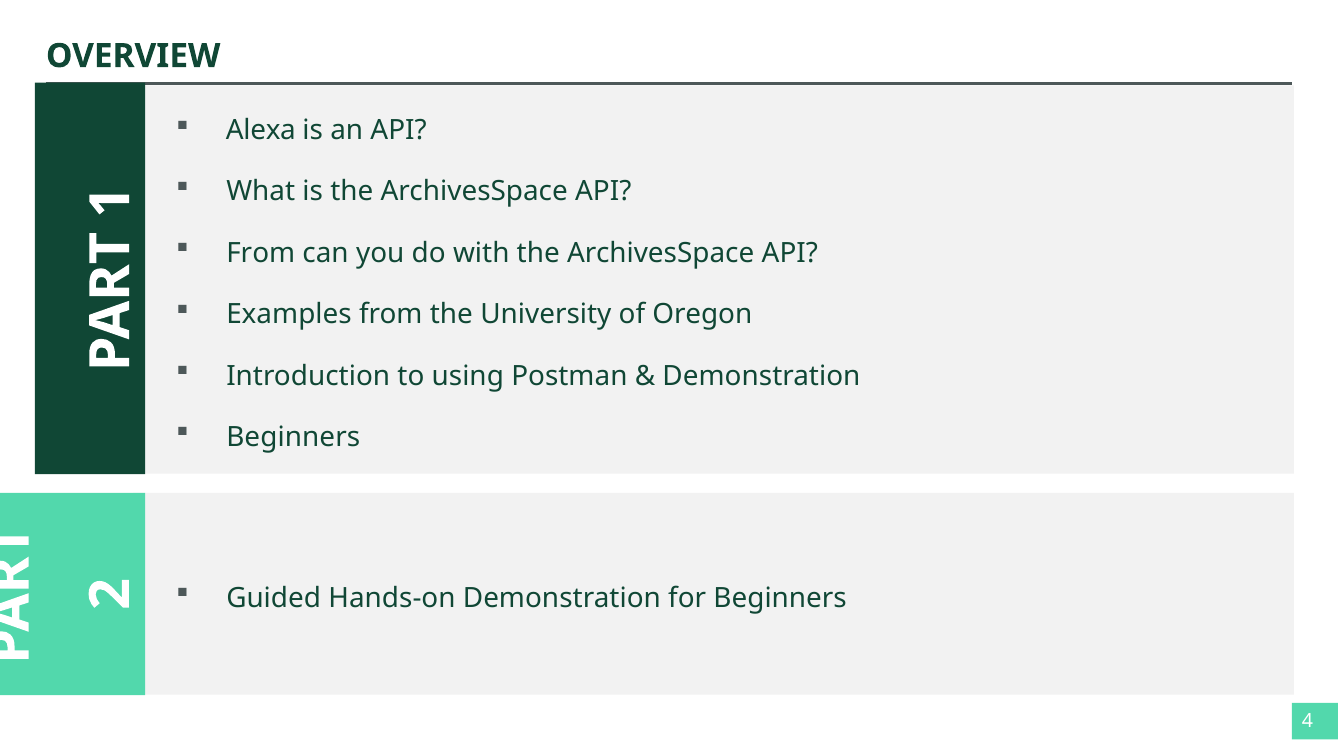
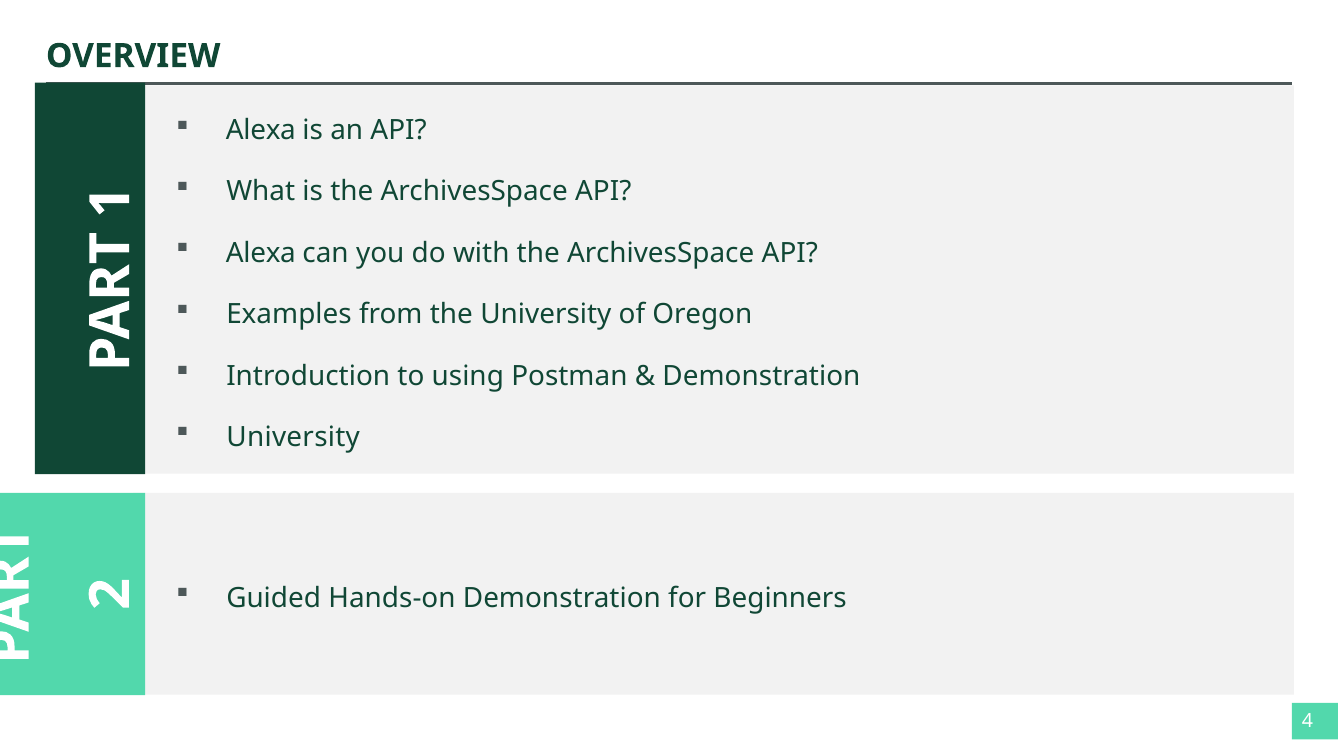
From: From -> Alexa (261, 253)
Beginners: Beginners -> University (293, 437)
